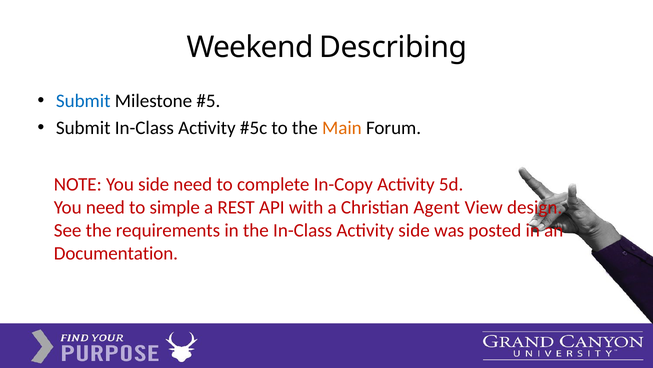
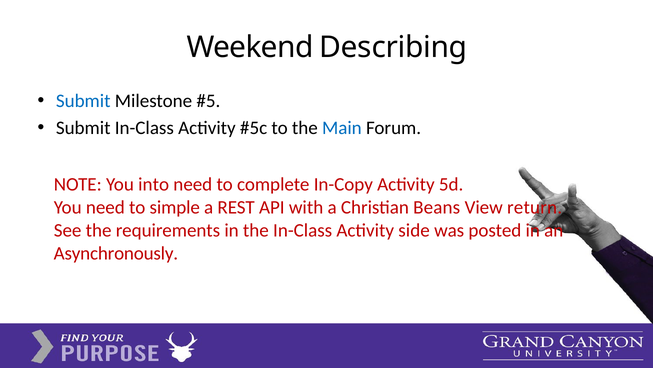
Main colour: orange -> blue (342, 128)
You side: side -> into (154, 184)
Agent: Agent -> Beans (437, 207)
design: design -> return (535, 207)
Documentation: Documentation -> Asynchronously (116, 253)
